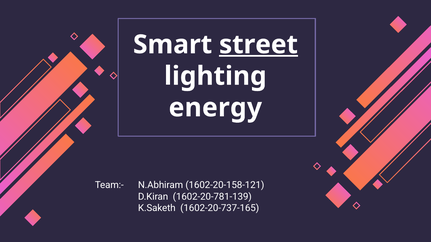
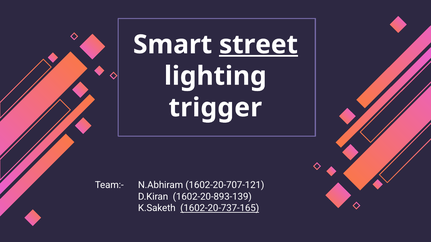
energy: energy -> trigger (215, 108)
1602-20-158-121: 1602-20-158-121 -> 1602-20-707-121 (225, 186)
1602-20-781-139: 1602-20-781-139 -> 1602-20-893-139 (212, 197)
1602-20-737-165 underline: none -> present (220, 208)
